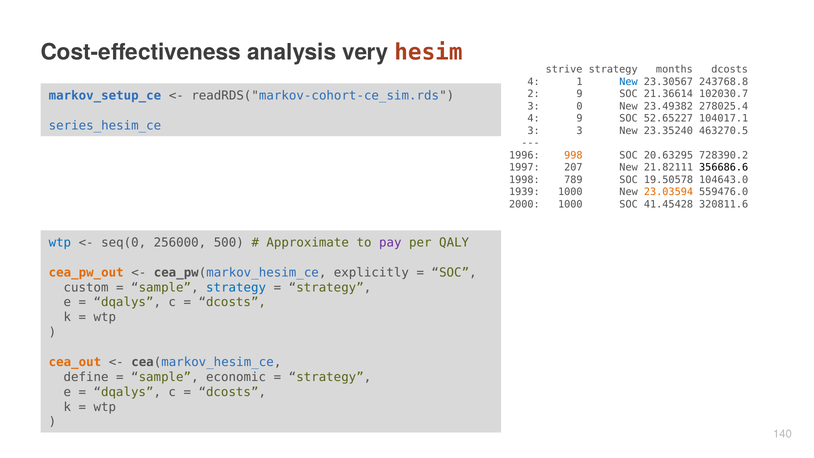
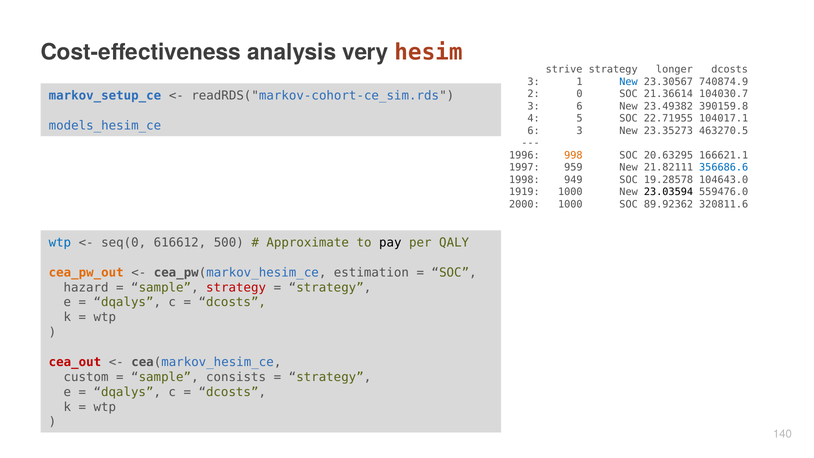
months: months -> longer (674, 69)
4: 4 -> 3 (534, 82)
243768.8: 243768.8 -> 740874.9 (724, 82)
2 9: 9 -> 0 (579, 94)
102030.7: 102030.7 -> 104030.7 (724, 94)
3 0: 0 -> 6 (579, 106)
278025.4: 278025.4 -> 390159.8 (724, 106)
4 9: 9 -> 5 (579, 118)
52.65227: 52.65227 -> 22.71955 (668, 118)
series_hesim_ce: series_hesim_ce -> models_hesim_ce (105, 126)
3: 3 -> 6 (534, 131)
23.35240: 23.35240 -> 23.35273 (668, 131)
728390.2: 728390.2 -> 166621.1 (724, 155)
207: 207 -> 959 (573, 167)
356686.6 colour: black -> blue (724, 167)
789: 789 -> 949 (573, 180)
19.50578: 19.50578 -> 19.28578 (668, 180)
1939: 1939 -> 1919 (524, 192)
23.03594 colour: orange -> black (668, 192)
41.45428: 41.45428 -> 89.92362 (668, 204)
256000: 256000 -> 616612 (180, 243)
pay colour: purple -> black (390, 243)
explicitly: explicitly -> estimation (371, 272)
custom: custom -> hazard (86, 287)
strategy colour: blue -> red (236, 287)
cea_out colour: orange -> red (75, 362)
define: define -> custom (86, 377)
economic: economic -> consists (236, 377)
